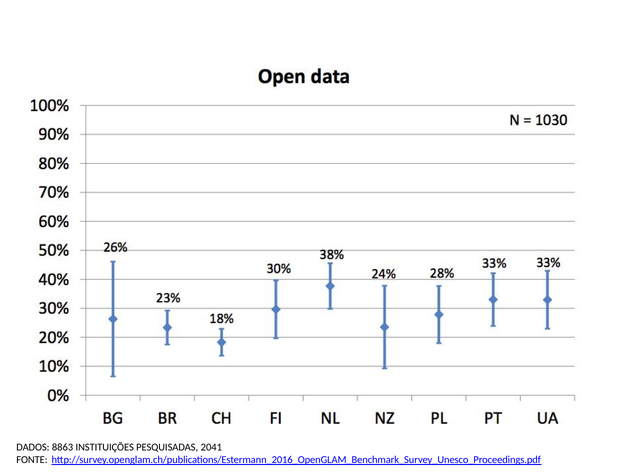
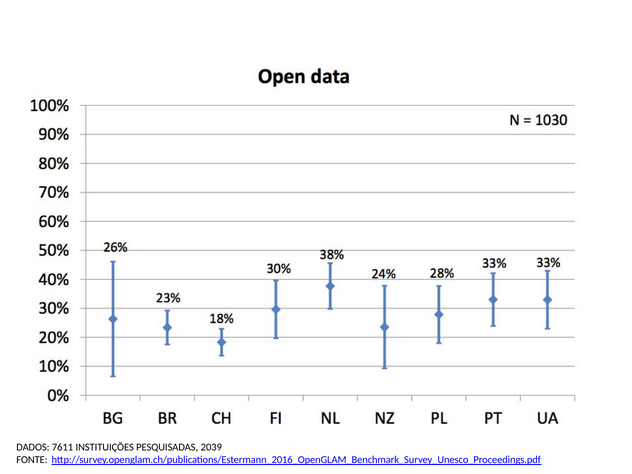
8863: 8863 -> 7611 (63, 447)
2041: 2041 -> 2039 (211, 447)
